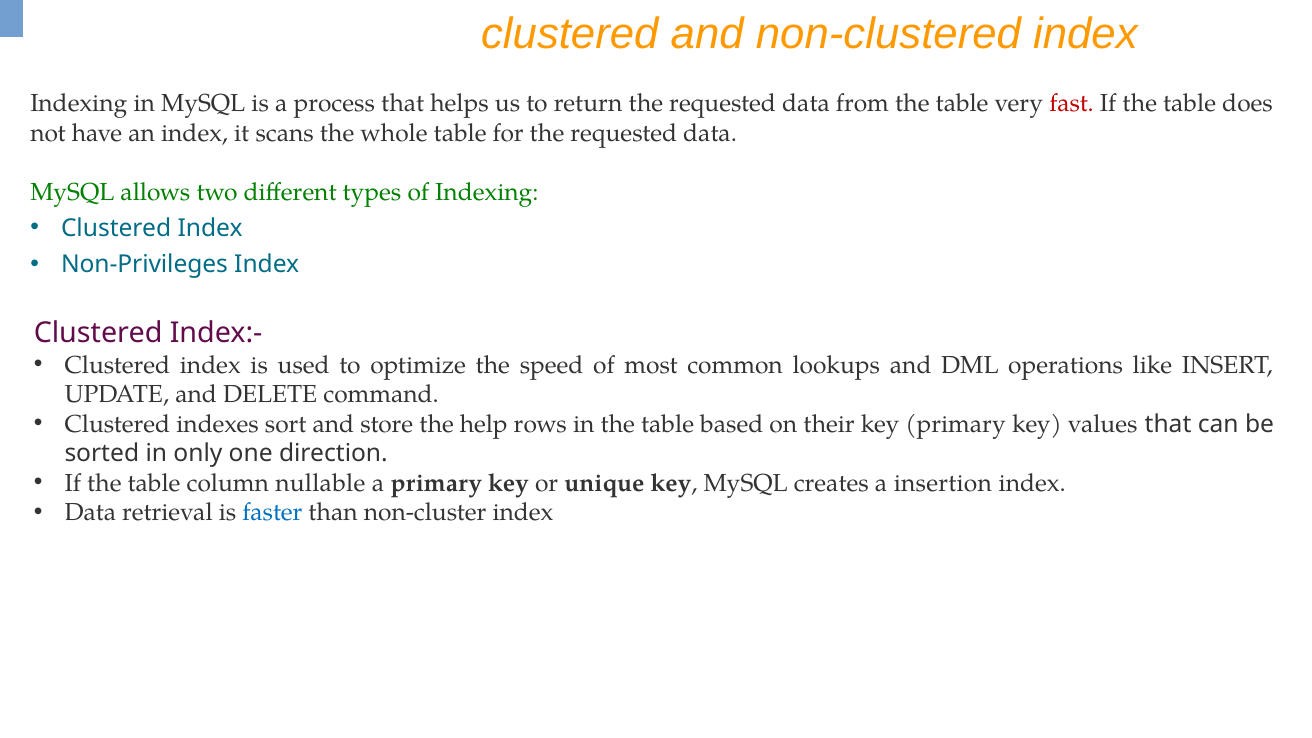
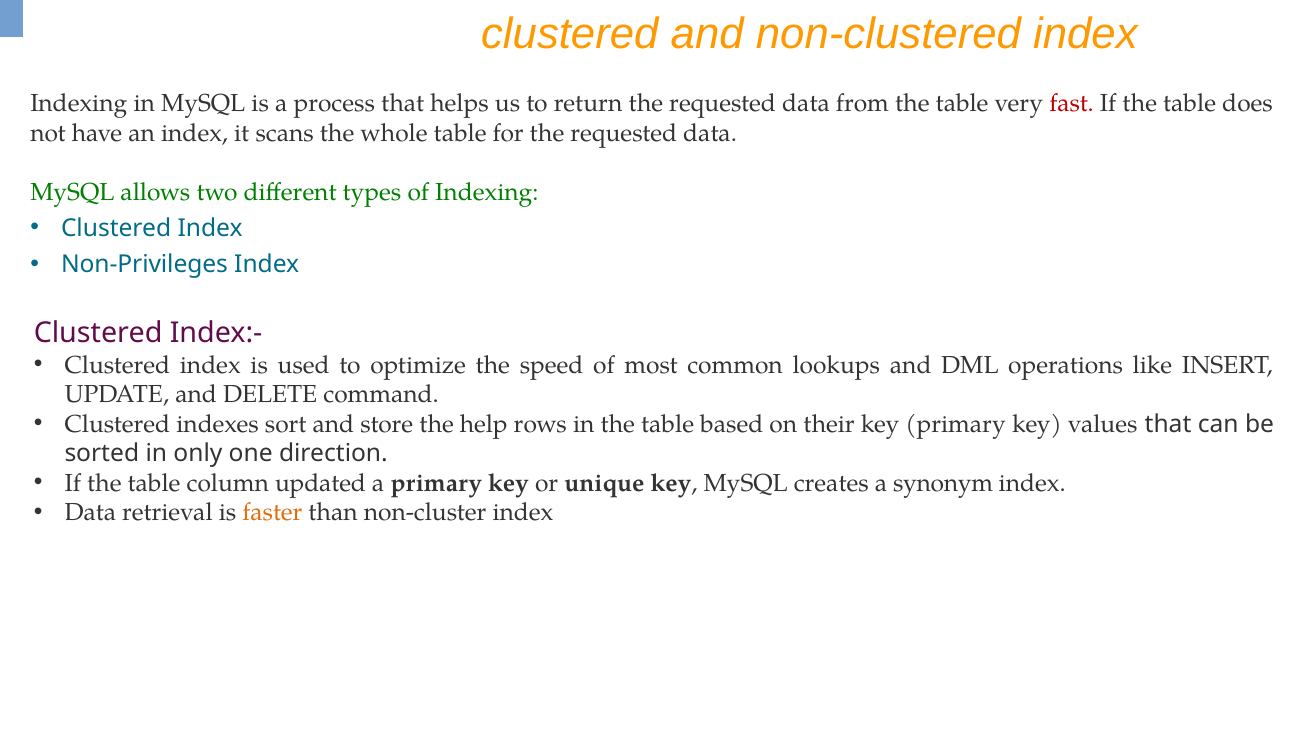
nullable: nullable -> updated (320, 483)
insertion: insertion -> synonym (943, 483)
faster colour: blue -> orange (272, 513)
